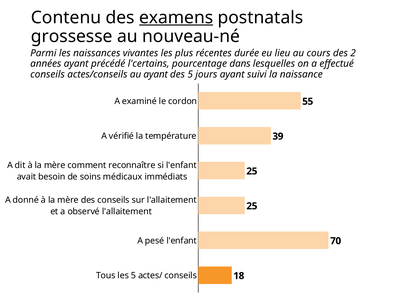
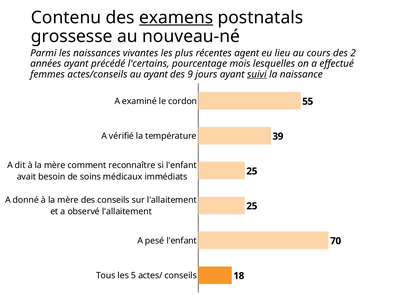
durée: durée -> agent (247, 53)
dans: dans -> mois (240, 64)
conseils: conseils -> femmes (48, 74)
des 5: 5 -> 9 (190, 74)
suivi underline: none -> present (257, 74)
